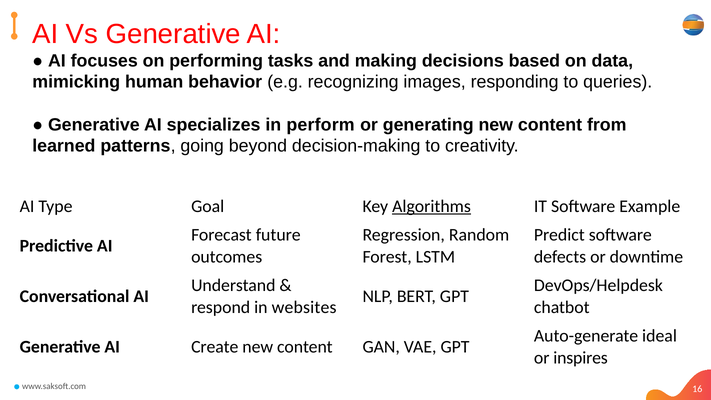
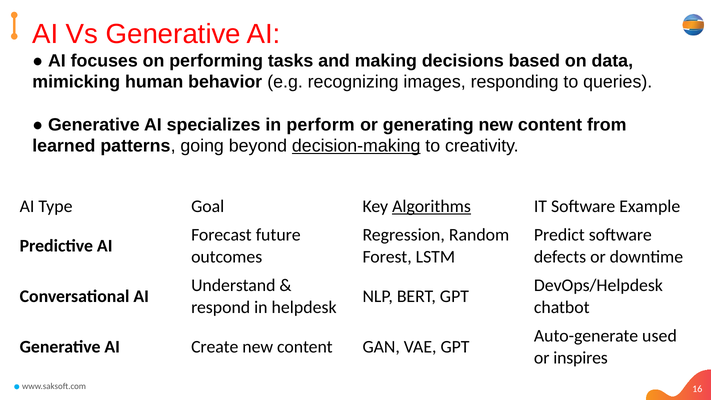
decision-making underline: none -> present (356, 146)
websites: websites -> helpdesk (304, 307)
ideal: ideal -> used (659, 336)
